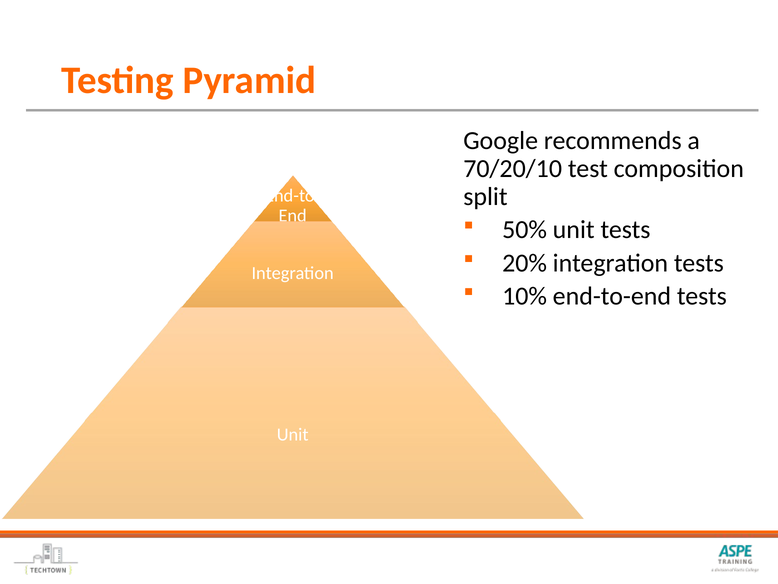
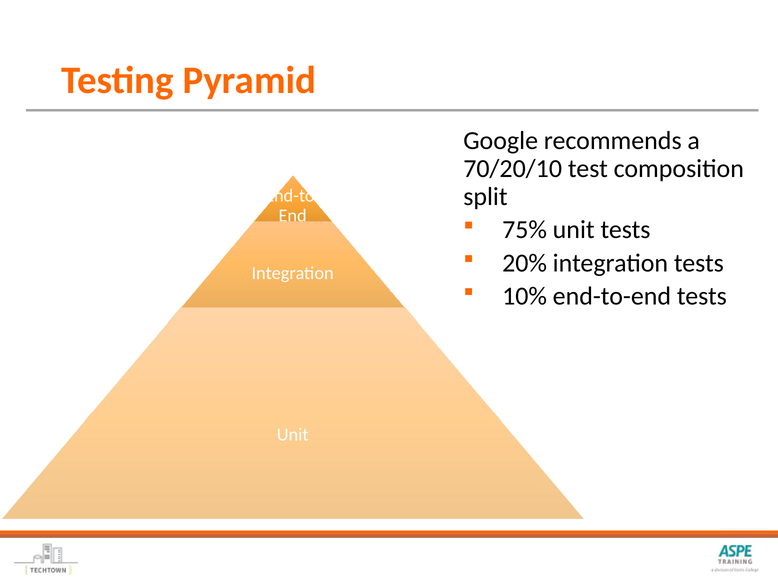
50%: 50% -> 75% (525, 230)
